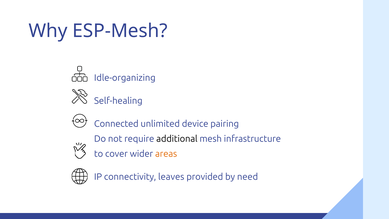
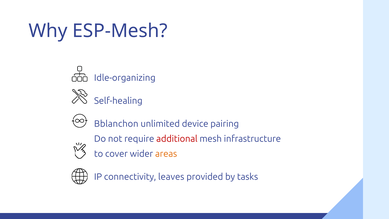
Connected: Connected -> Bblanchon (116, 124)
additional colour: black -> red (177, 139)
need: need -> tasks (248, 177)
